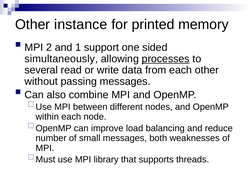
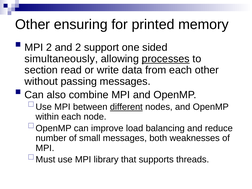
instance: instance -> ensuring (81, 24)
and 1: 1 -> 2 (78, 47)
several: several -> section (41, 70)
different underline: none -> present (126, 107)
